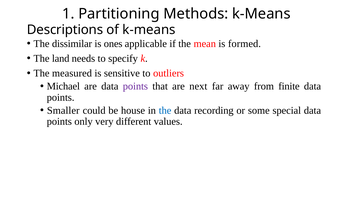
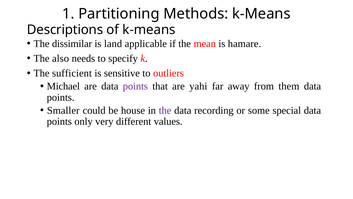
ones: ones -> land (113, 44)
formed: formed -> hamare (244, 44)
land: land -> also (61, 58)
measured: measured -> sufficient (72, 73)
next: next -> yahi (198, 86)
finite: finite -> them (289, 86)
the colour: blue -> purple (165, 110)
